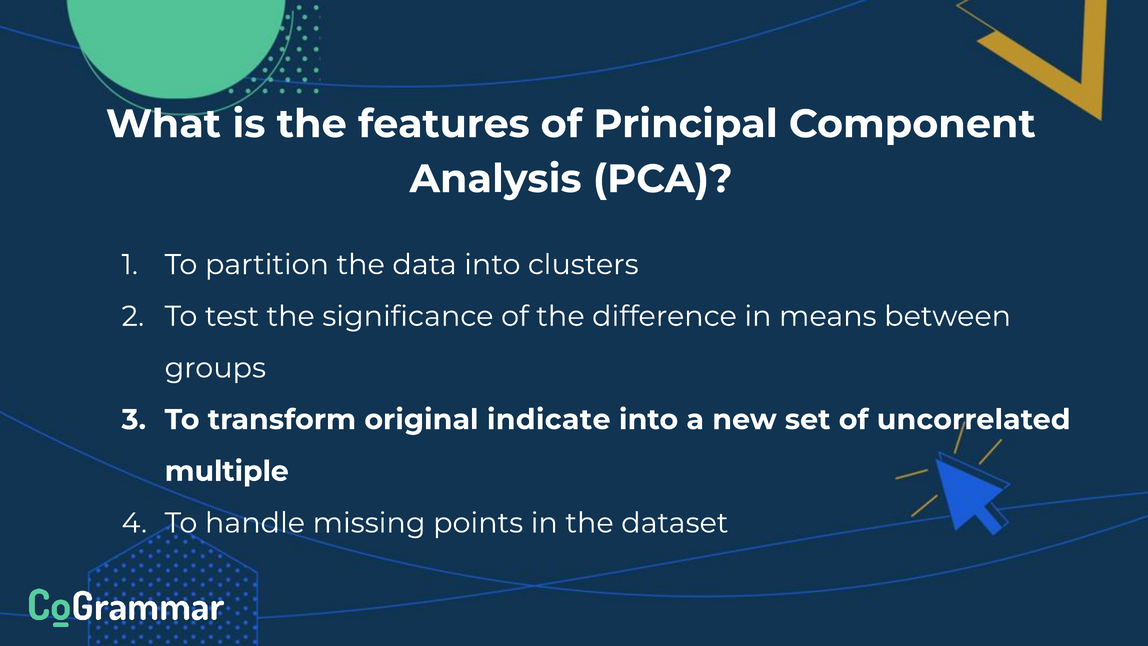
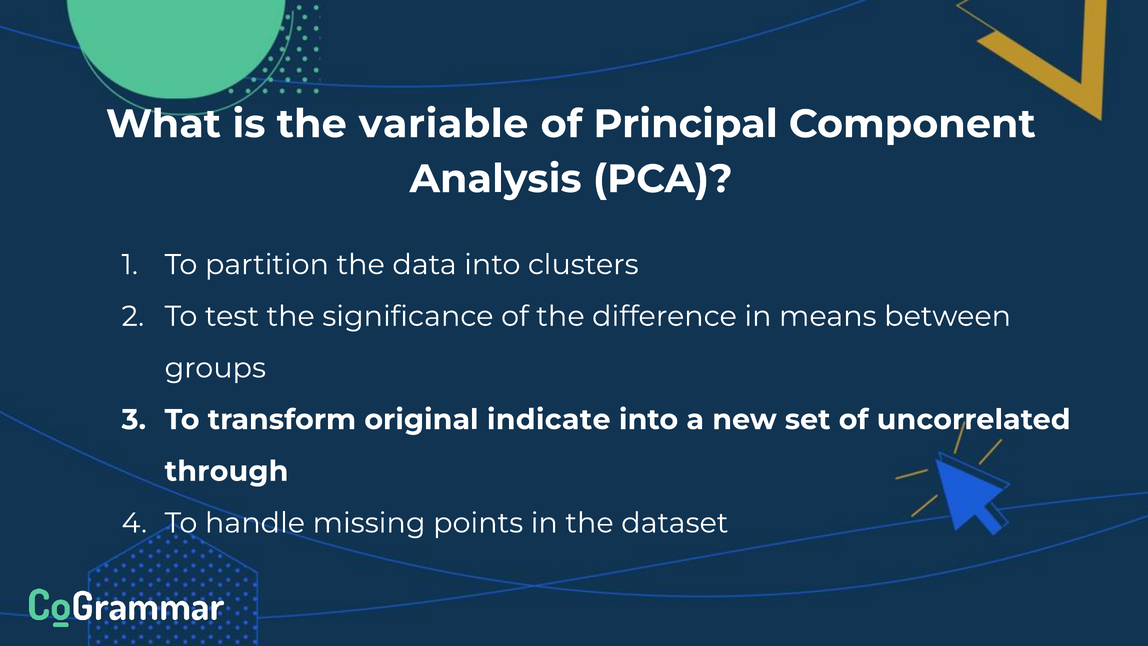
features: features -> variable (444, 124)
multiple: multiple -> through (227, 471)
